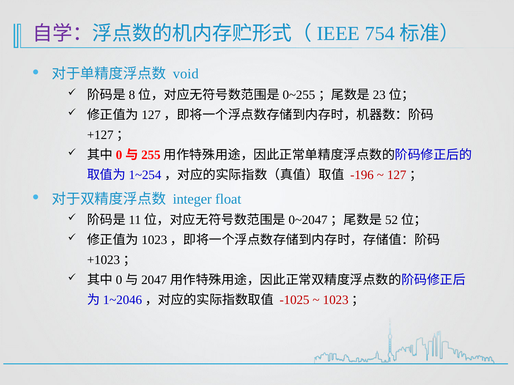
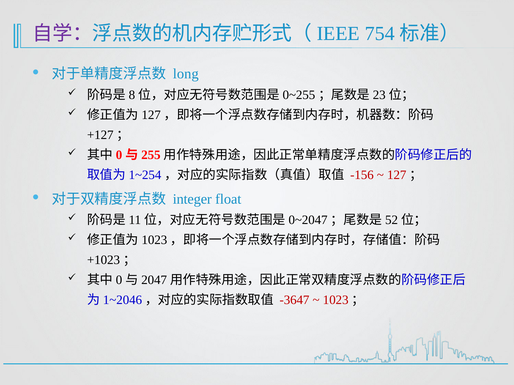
void: void -> long (186, 74)
-196: -196 -> -156 (362, 175)
-1025: -1025 -> -3647 (294, 300)
